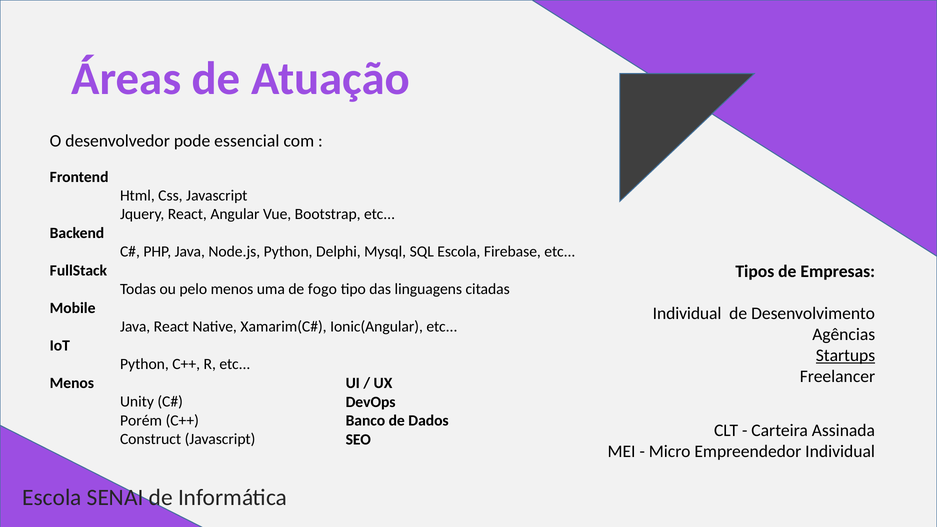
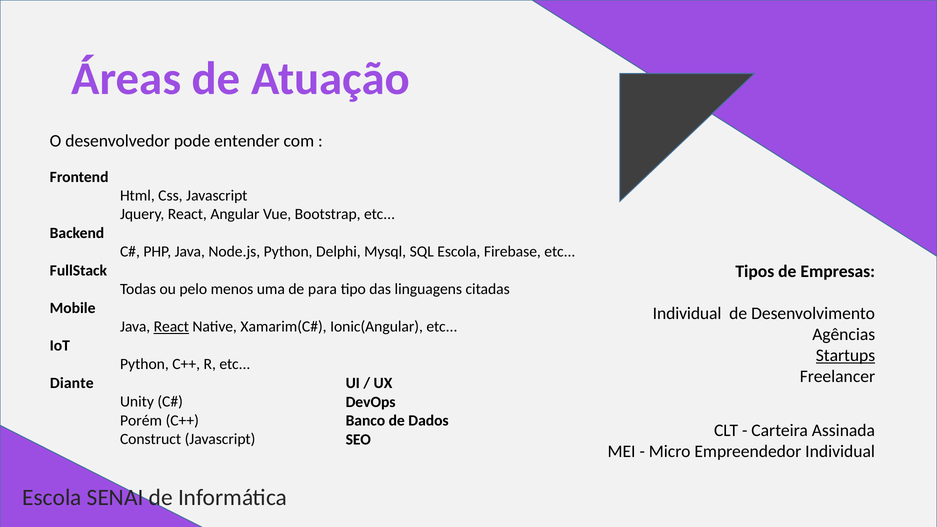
essencial: essencial -> entender (247, 141)
fogo: fogo -> para (322, 289)
React underline: none -> present (171, 327)
Menos: Menos -> Diante (72, 383)
